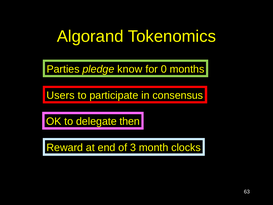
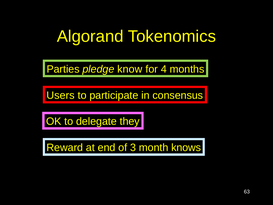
0: 0 -> 4 (164, 69)
then: then -> they (130, 121)
clocks: clocks -> knows (186, 147)
